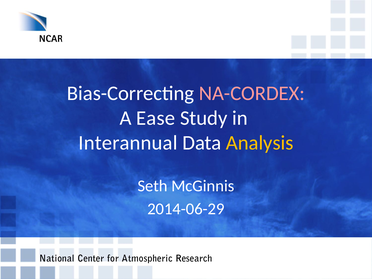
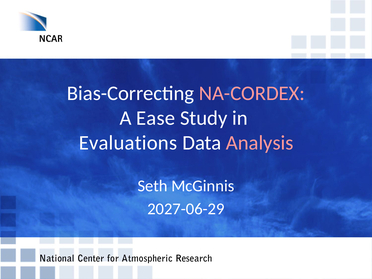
Interannual: Interannual -> Evaluations (128, 143)
Analysis colour: yellow -> pink (260, 143)
2014-06-29: 2014-06-29 -> 2027-06-29 (186, 209)
